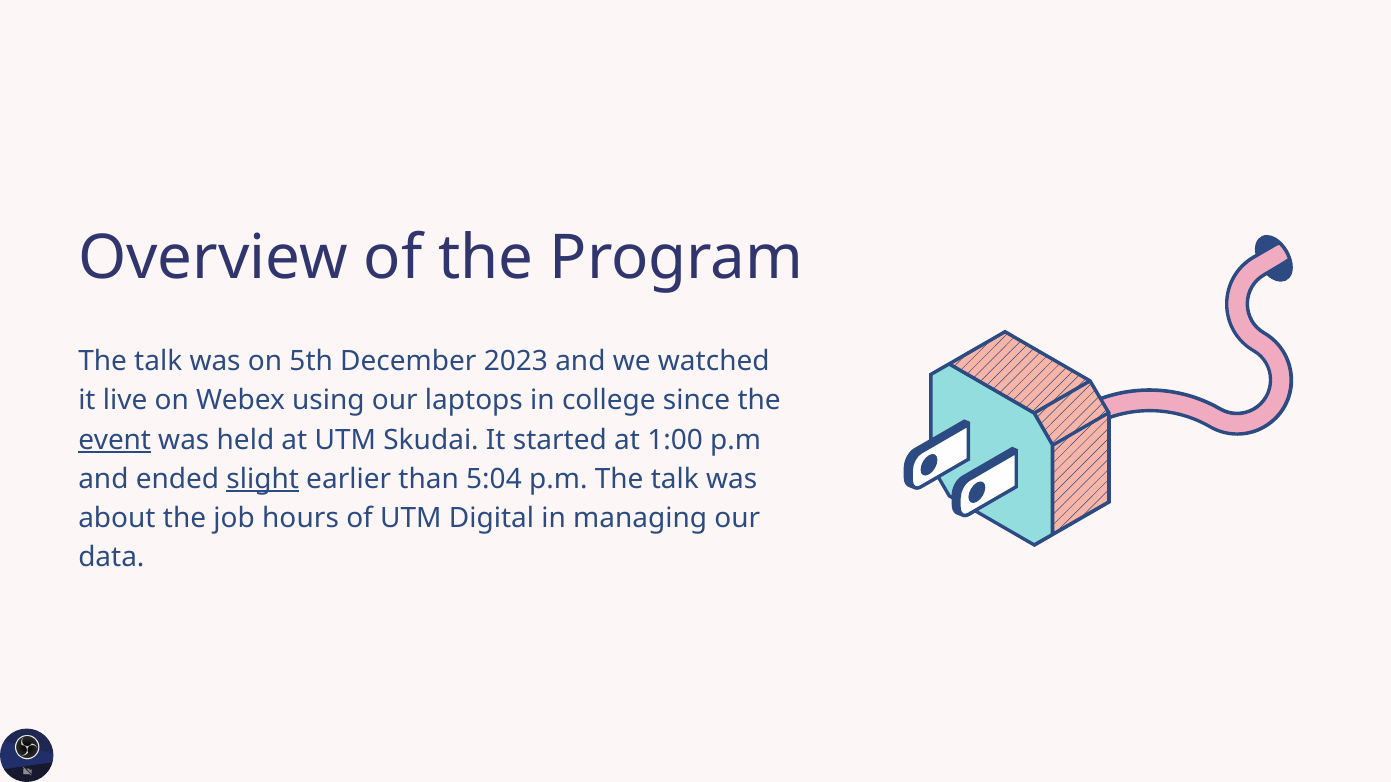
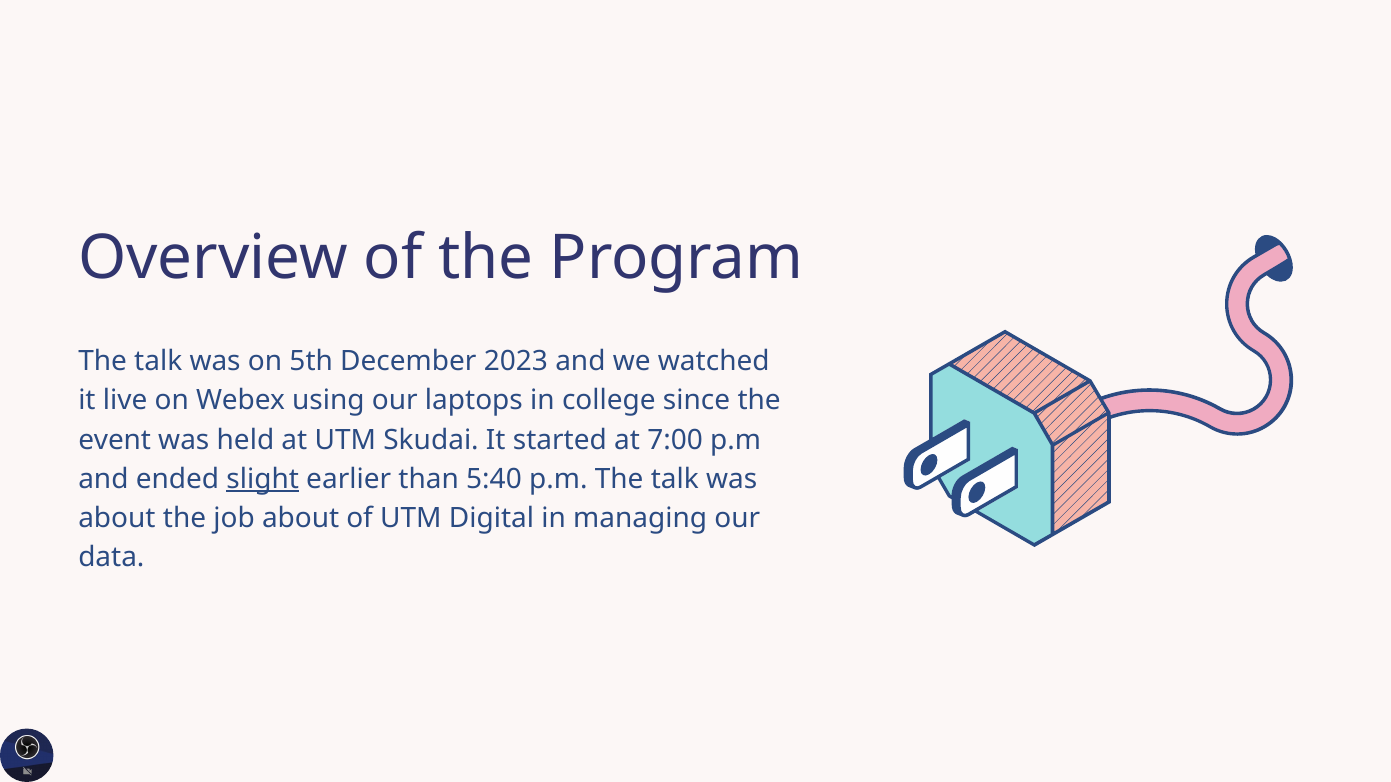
event underline: present -> none (115, 440)
1:00: 1:00 -> 7:00 (675, 440)
5:04: 5:04 -> 5:40 (494, 479)
job hours: hours -> about (301, 519)
